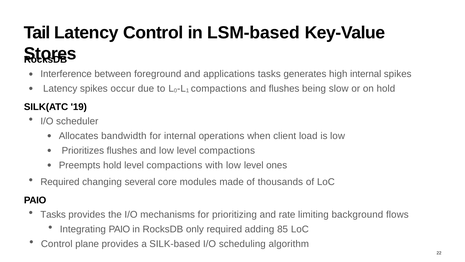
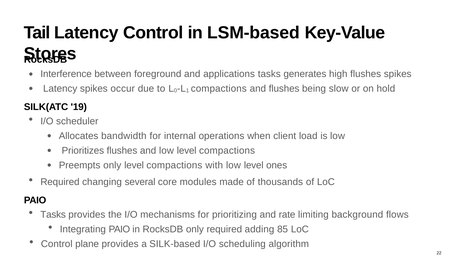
high internal: internal -> flushes (366, 74)
Preempts hold: hold -> only (112, 165)
